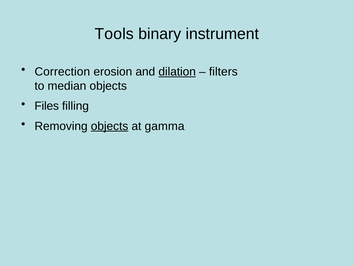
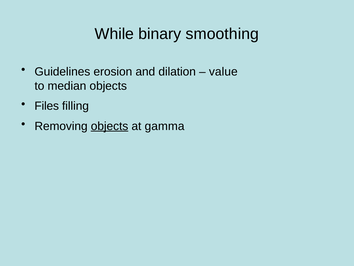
Tools: Tools -> While (114, 34)
instrument: instrument -> smoothing (222, 34)
Correction: Correction -> Guidelines (62, 72)
dilation underline: present -> none (177, 72)
filters: filters -> value (223, 72)
